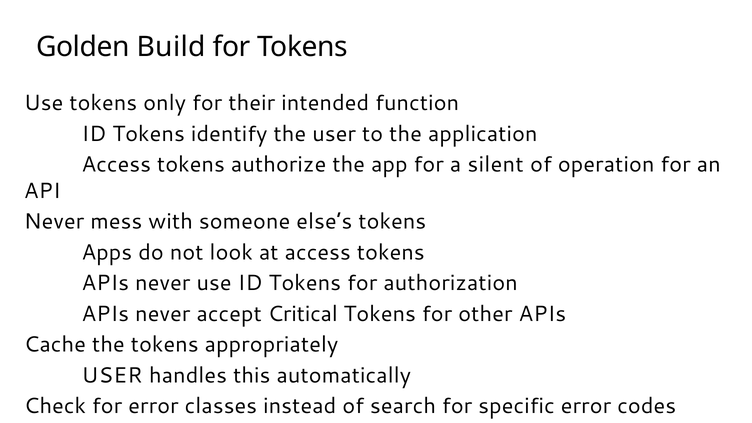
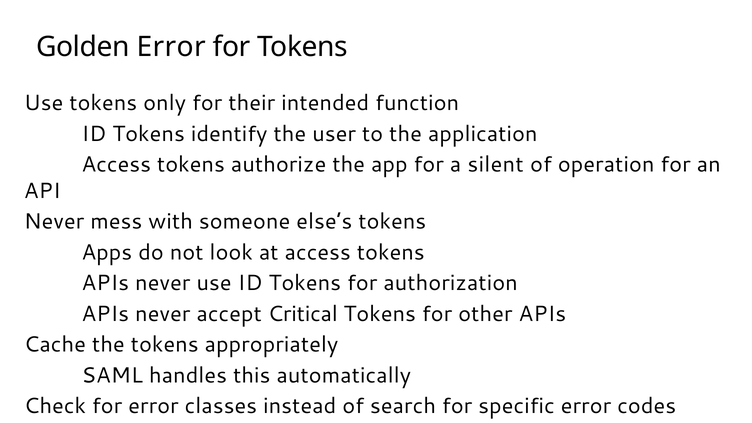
Golden Build: Build -> Error (171, 47)
USER: USER -> SAML (112, 375)
